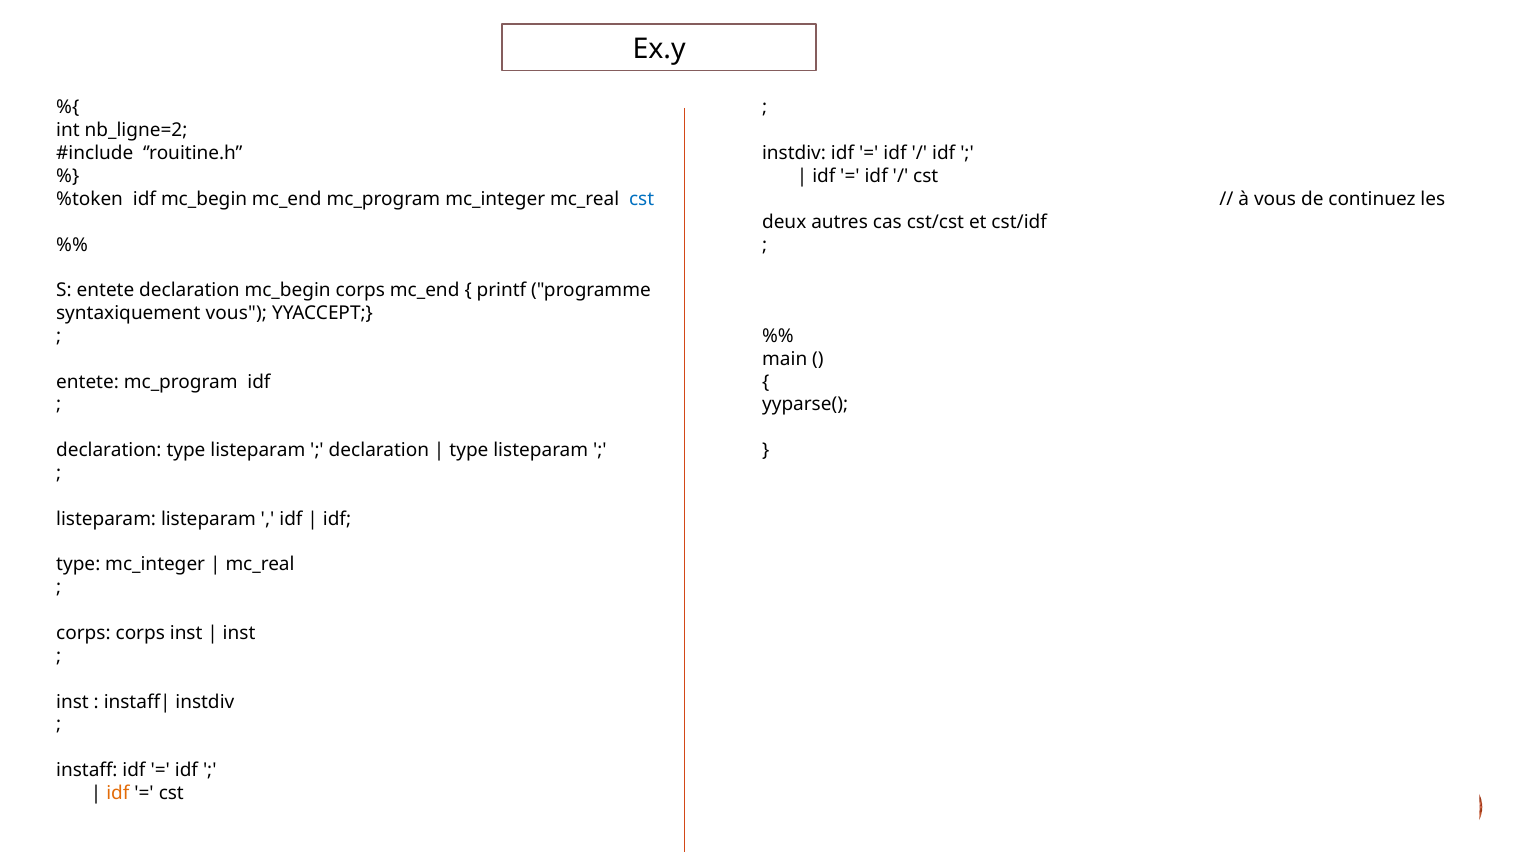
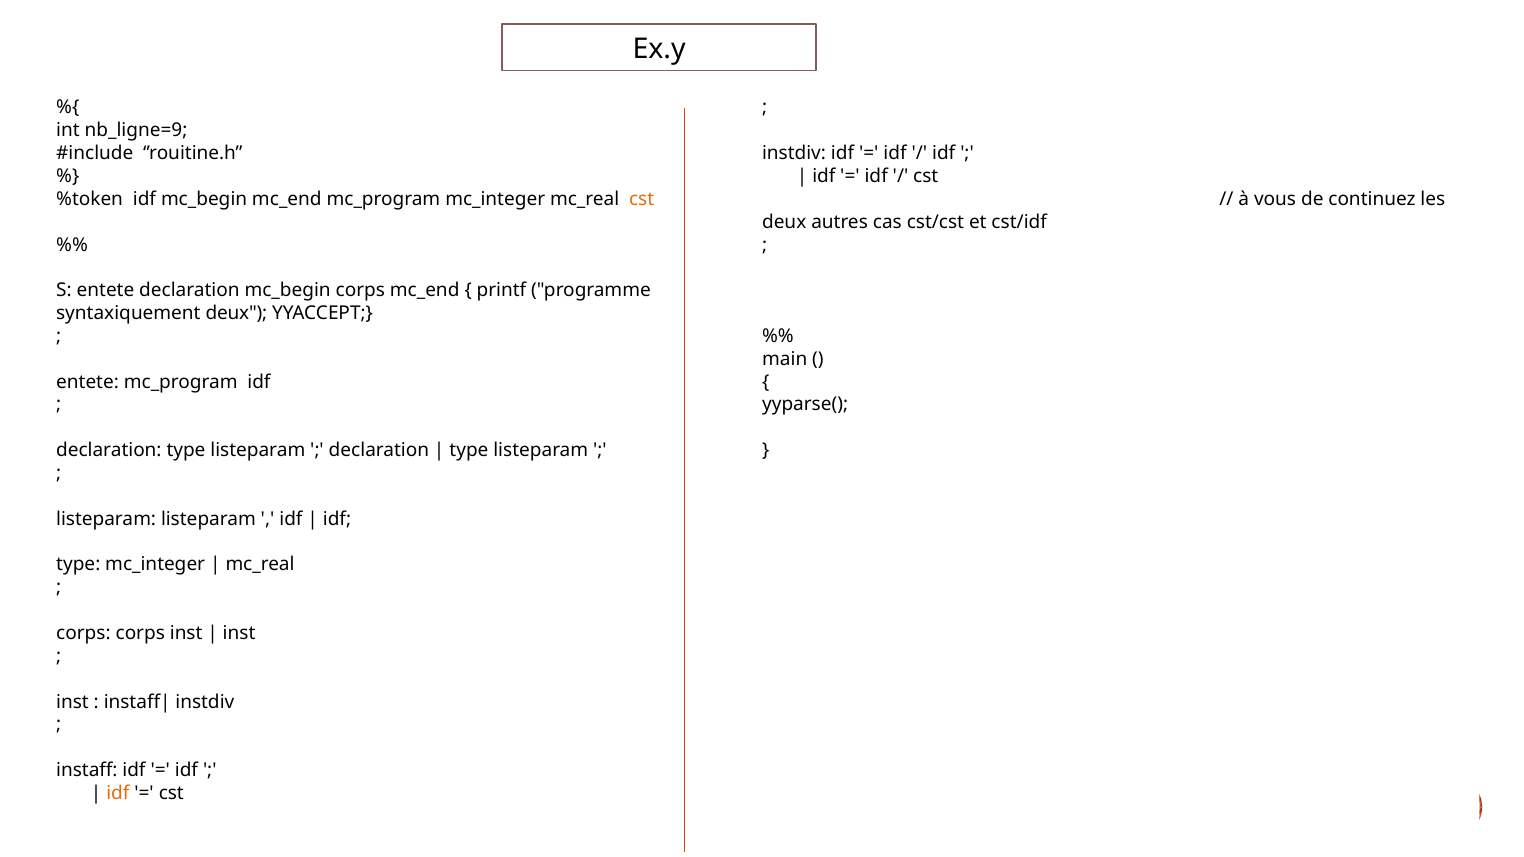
nb_ligne=2: nb_ligne=2 -> nb_ligne=9 (136, 131)
cst colour: blue -> orange (642, 199)
syntaxiquement vous: vous -> deux (236, 313)
